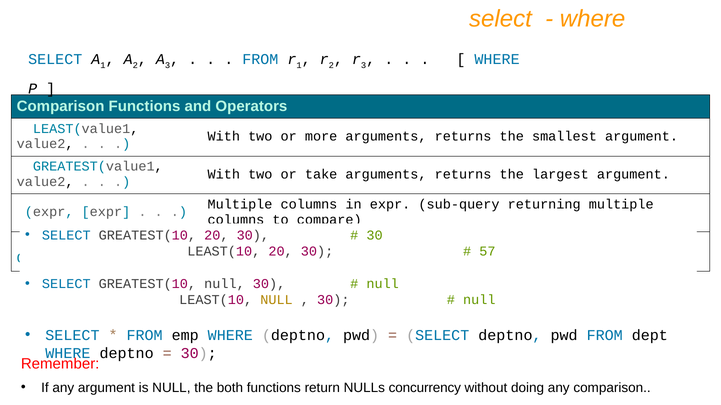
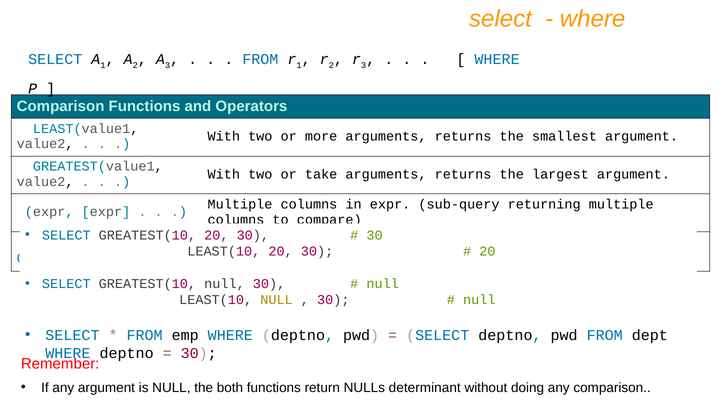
57: 57 -> 20 (487, 252)
concurrency: concurrency -> determinant (425, 388)
